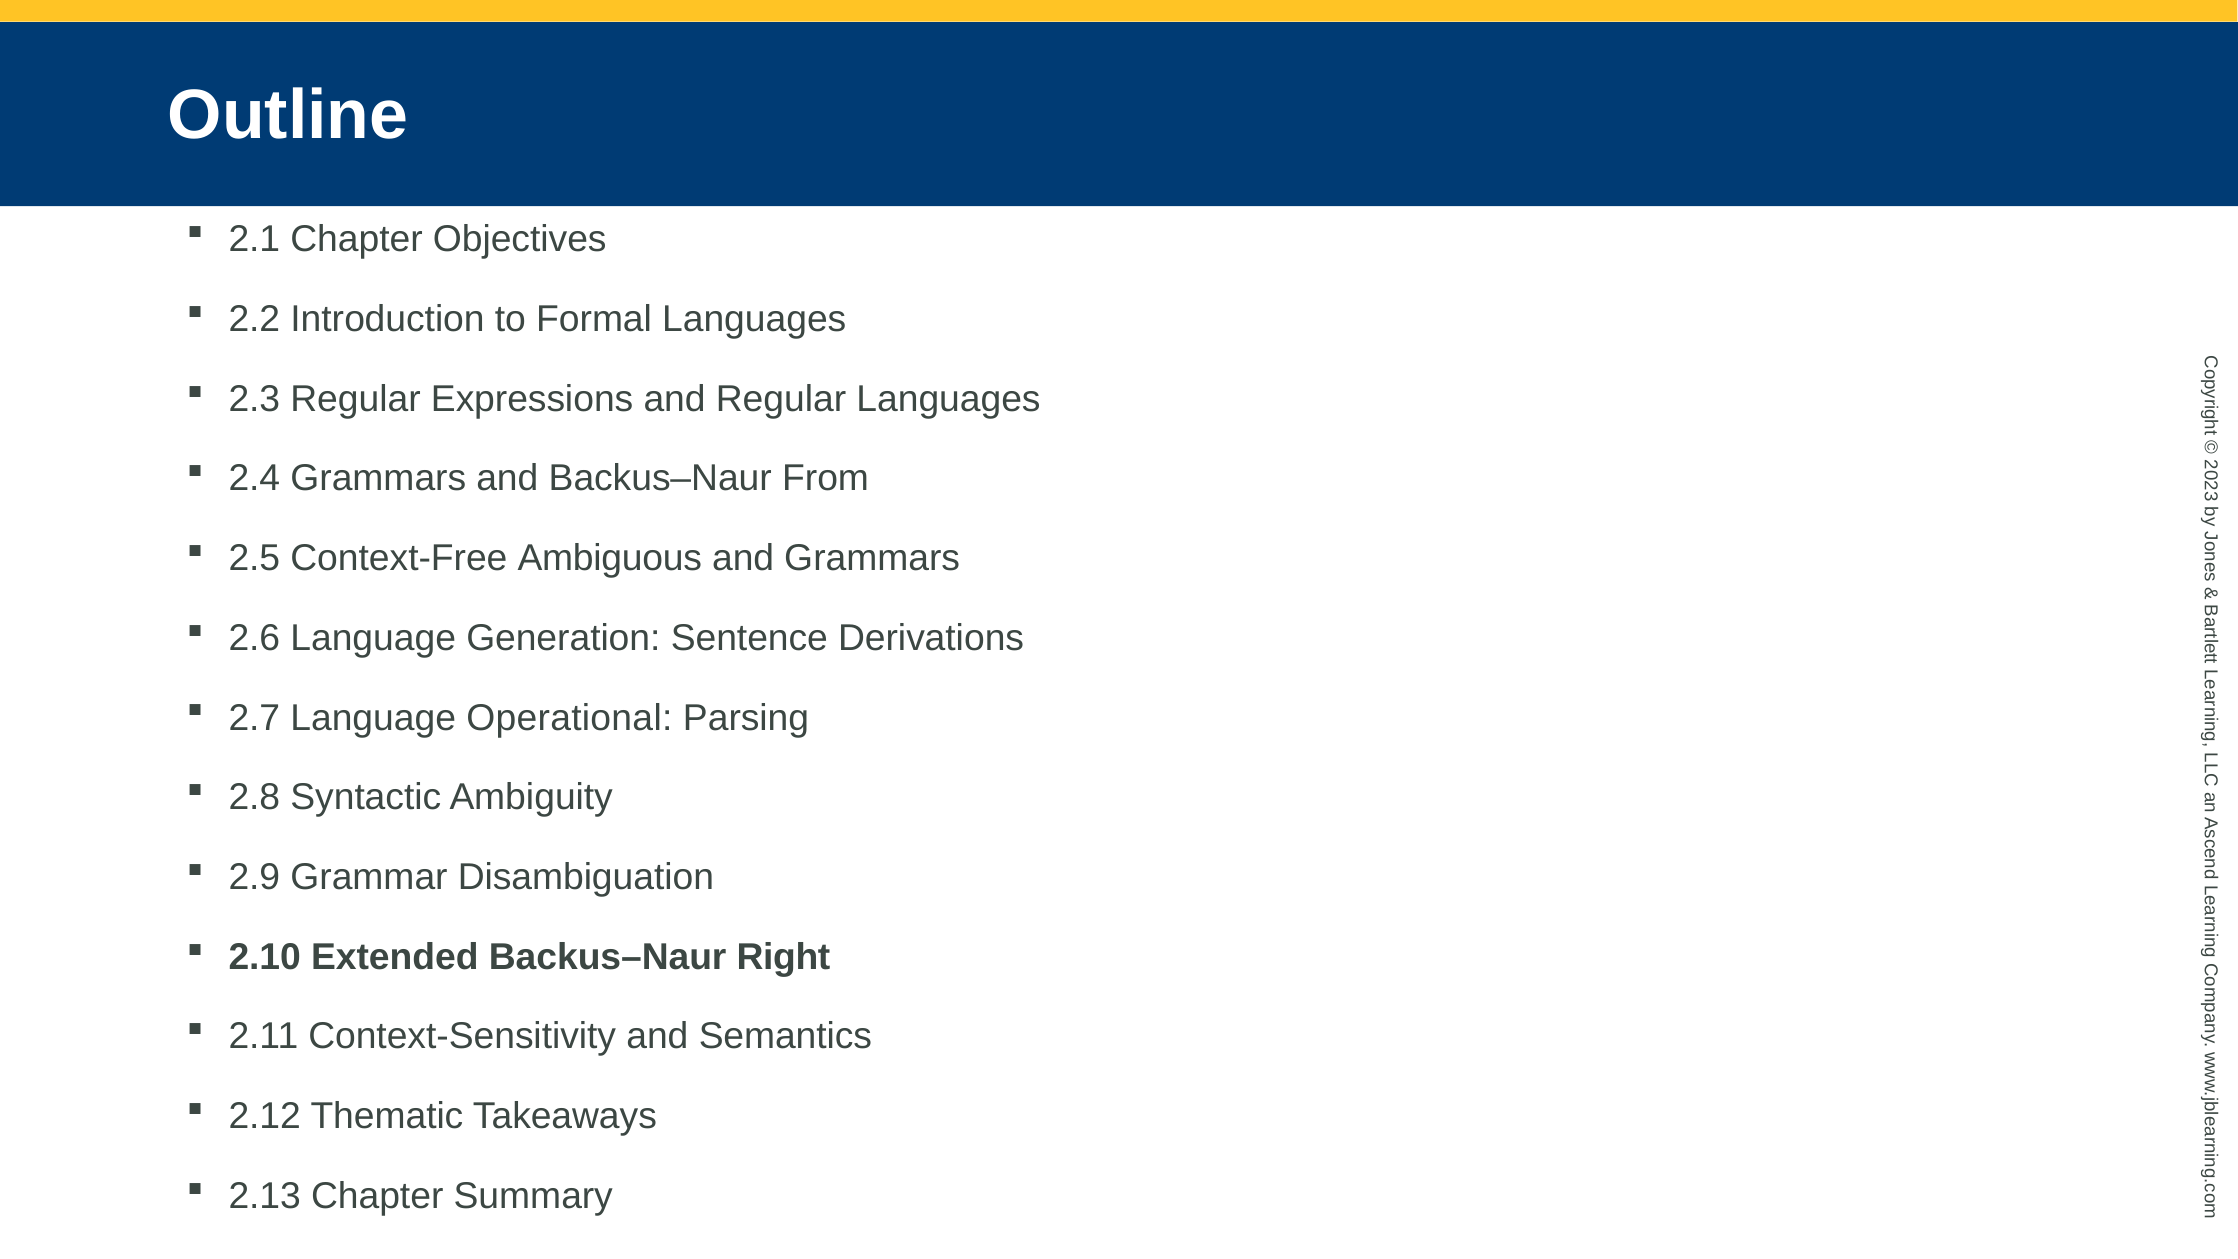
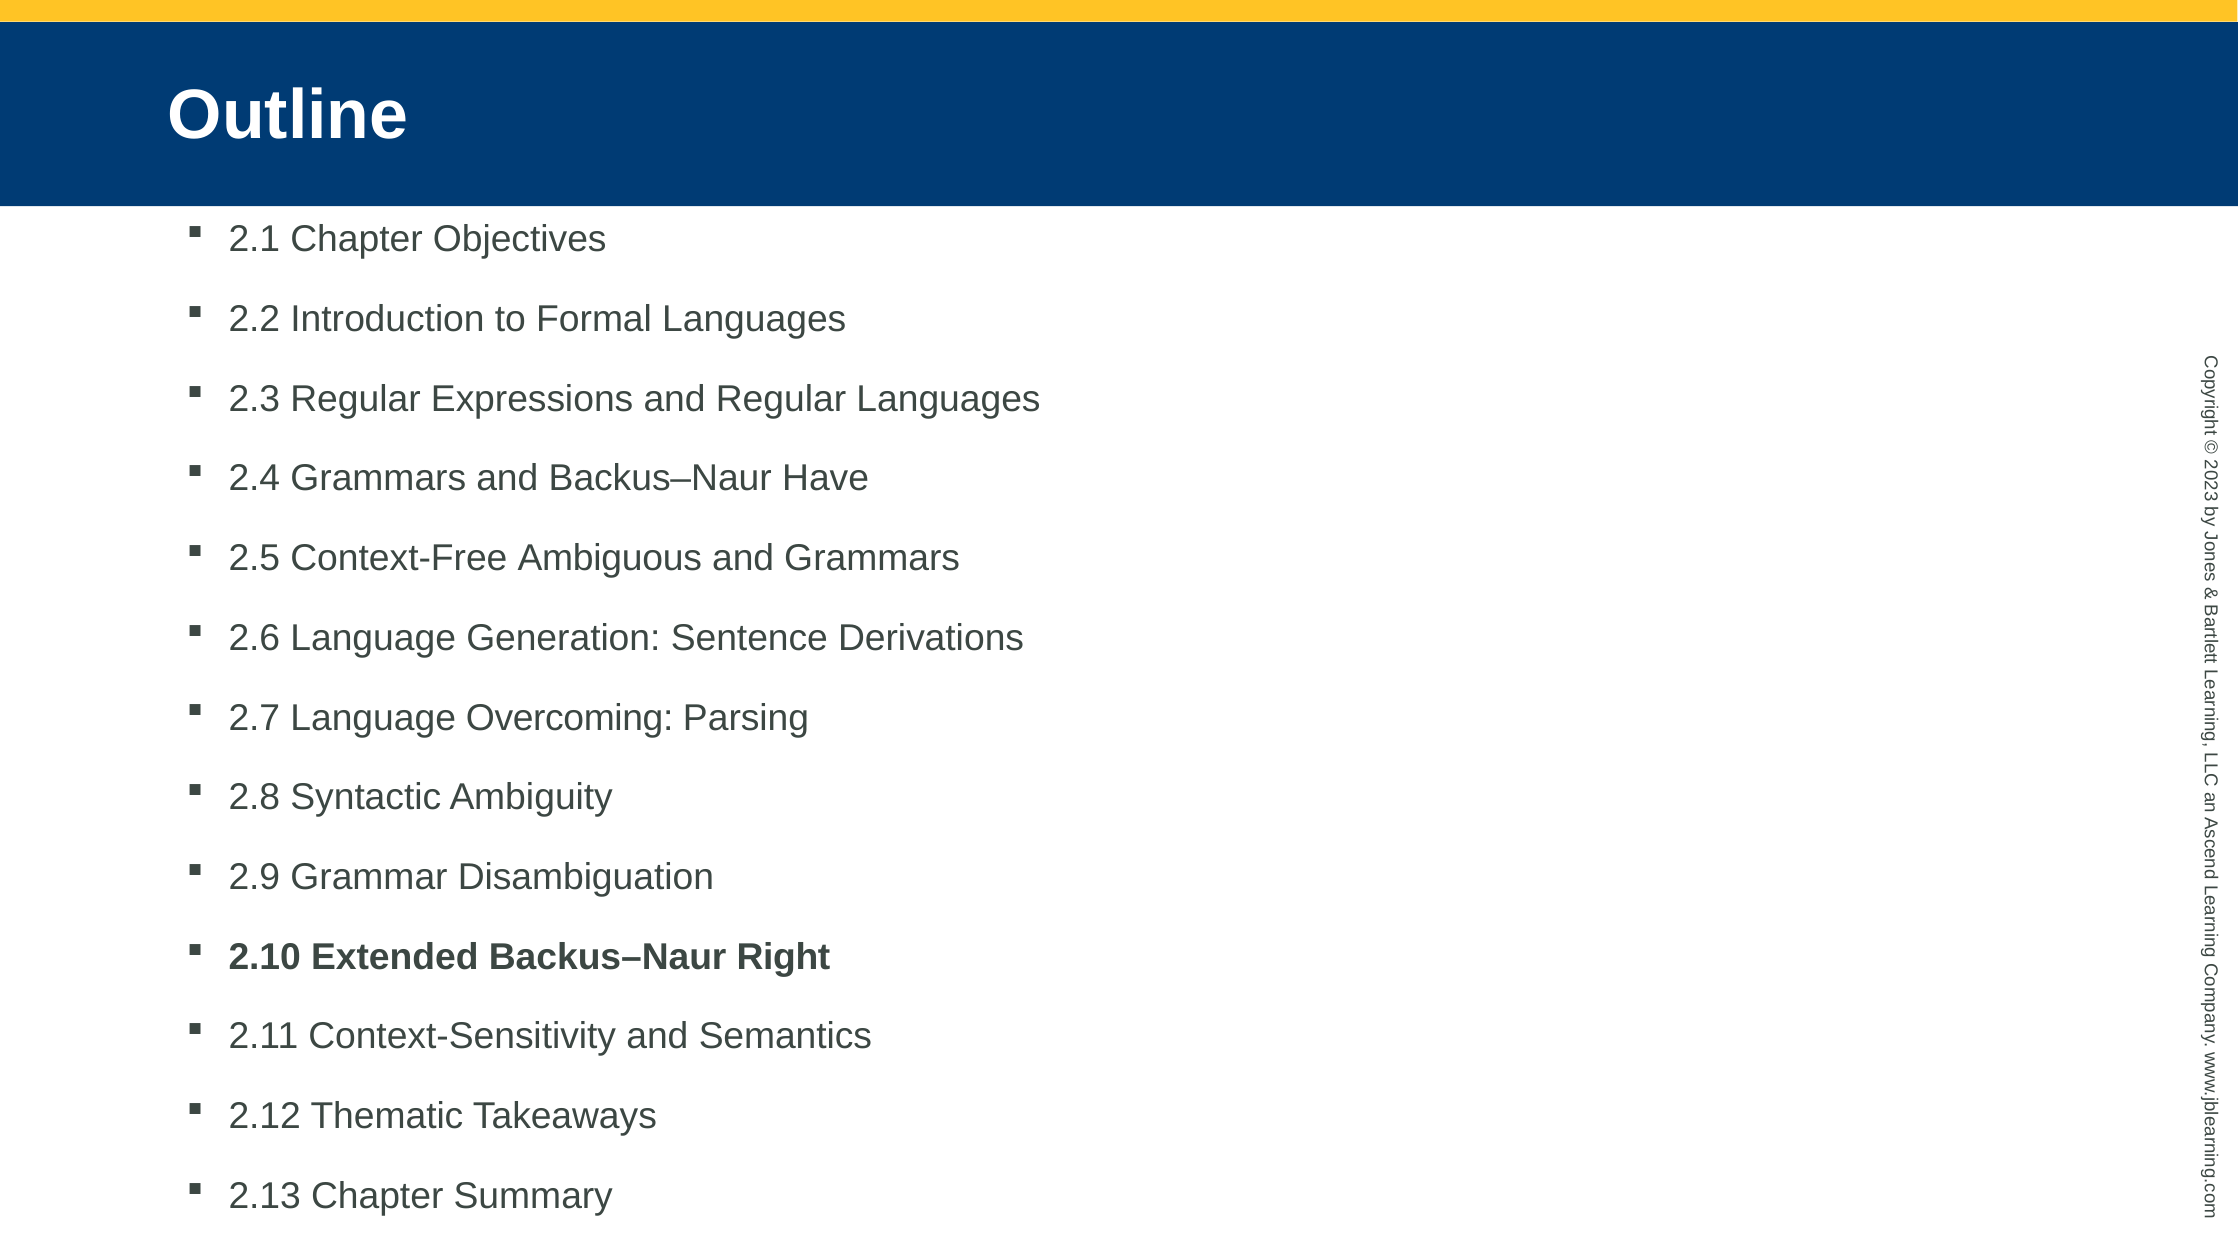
From: From -> Have (826, 479)
Operational: Operational -> Overcoming (570, 718)
